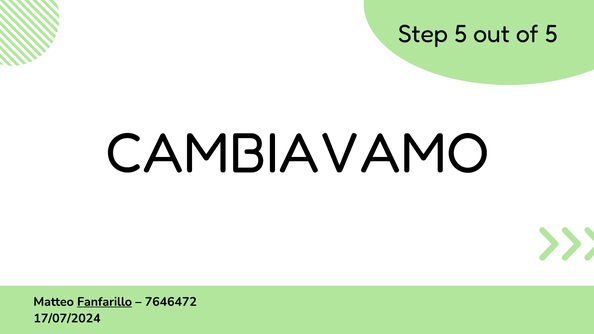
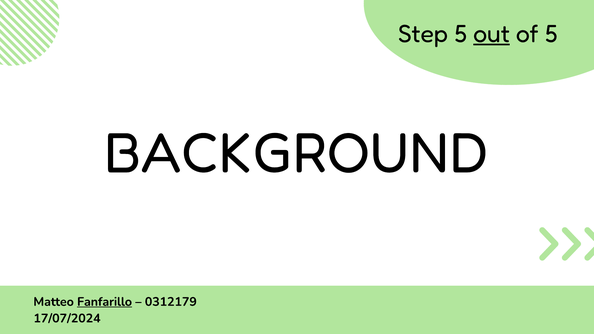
out underline: none -> present (492, 34)
CAMBIAVAMO: CAMBIAVAMO -> BACKGROUND (297, 153)
7646472: 7646472 -> 0312179 (171, 302)
